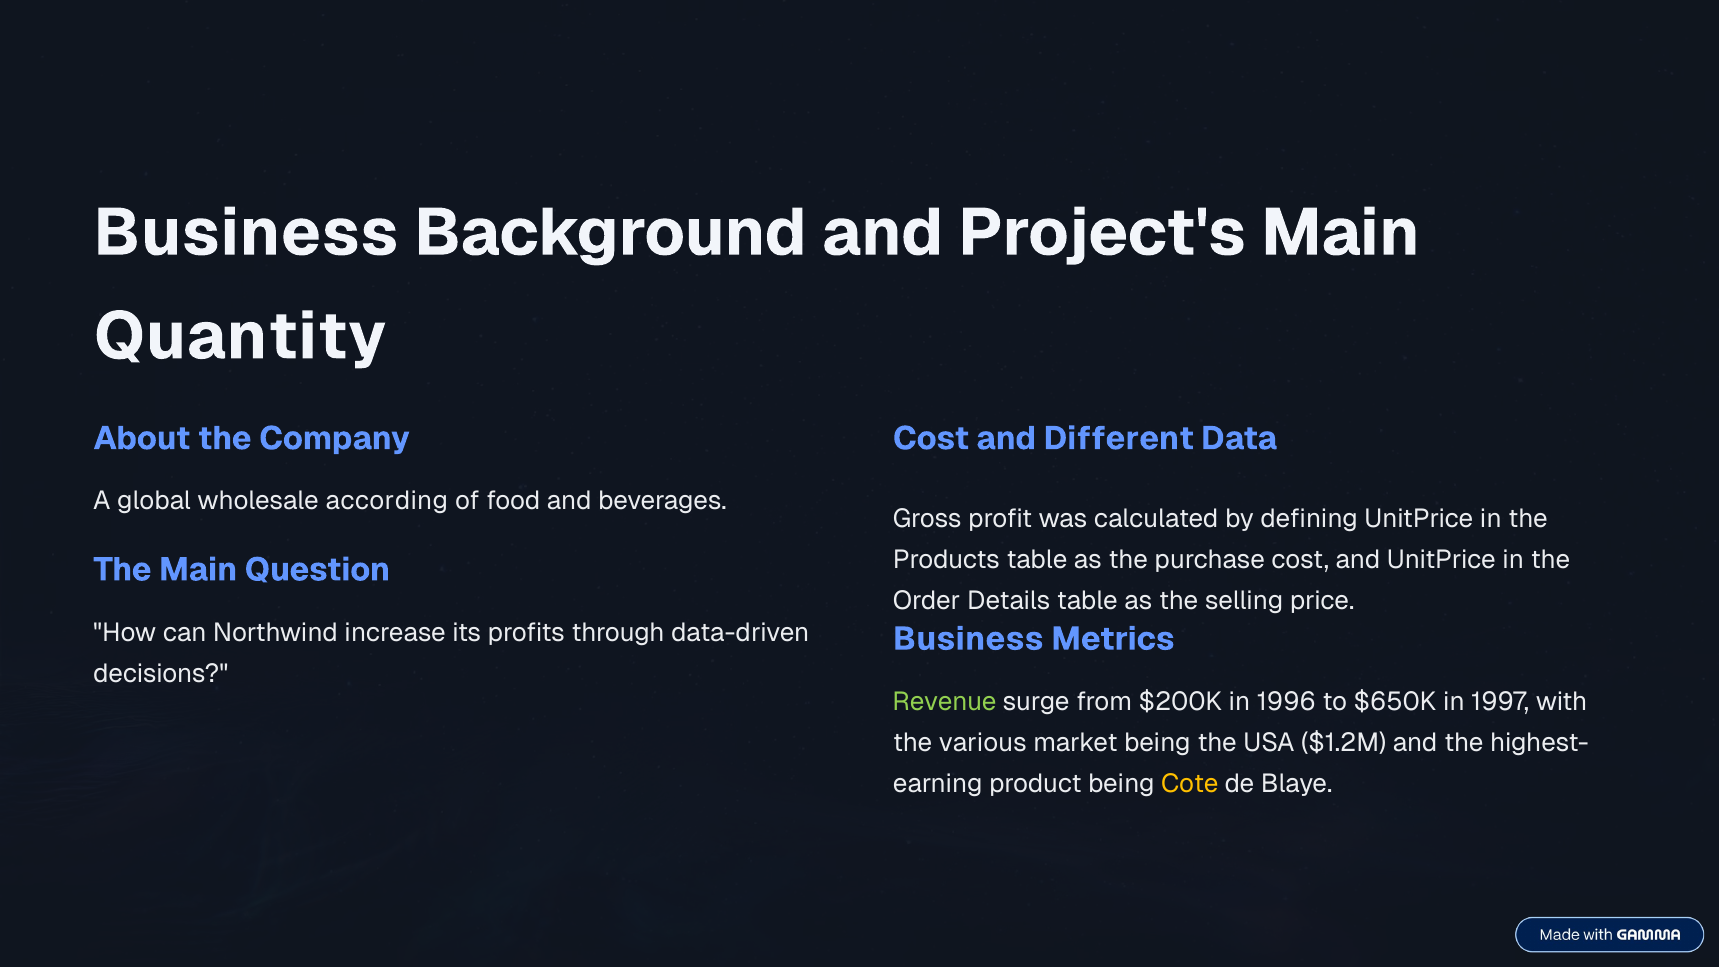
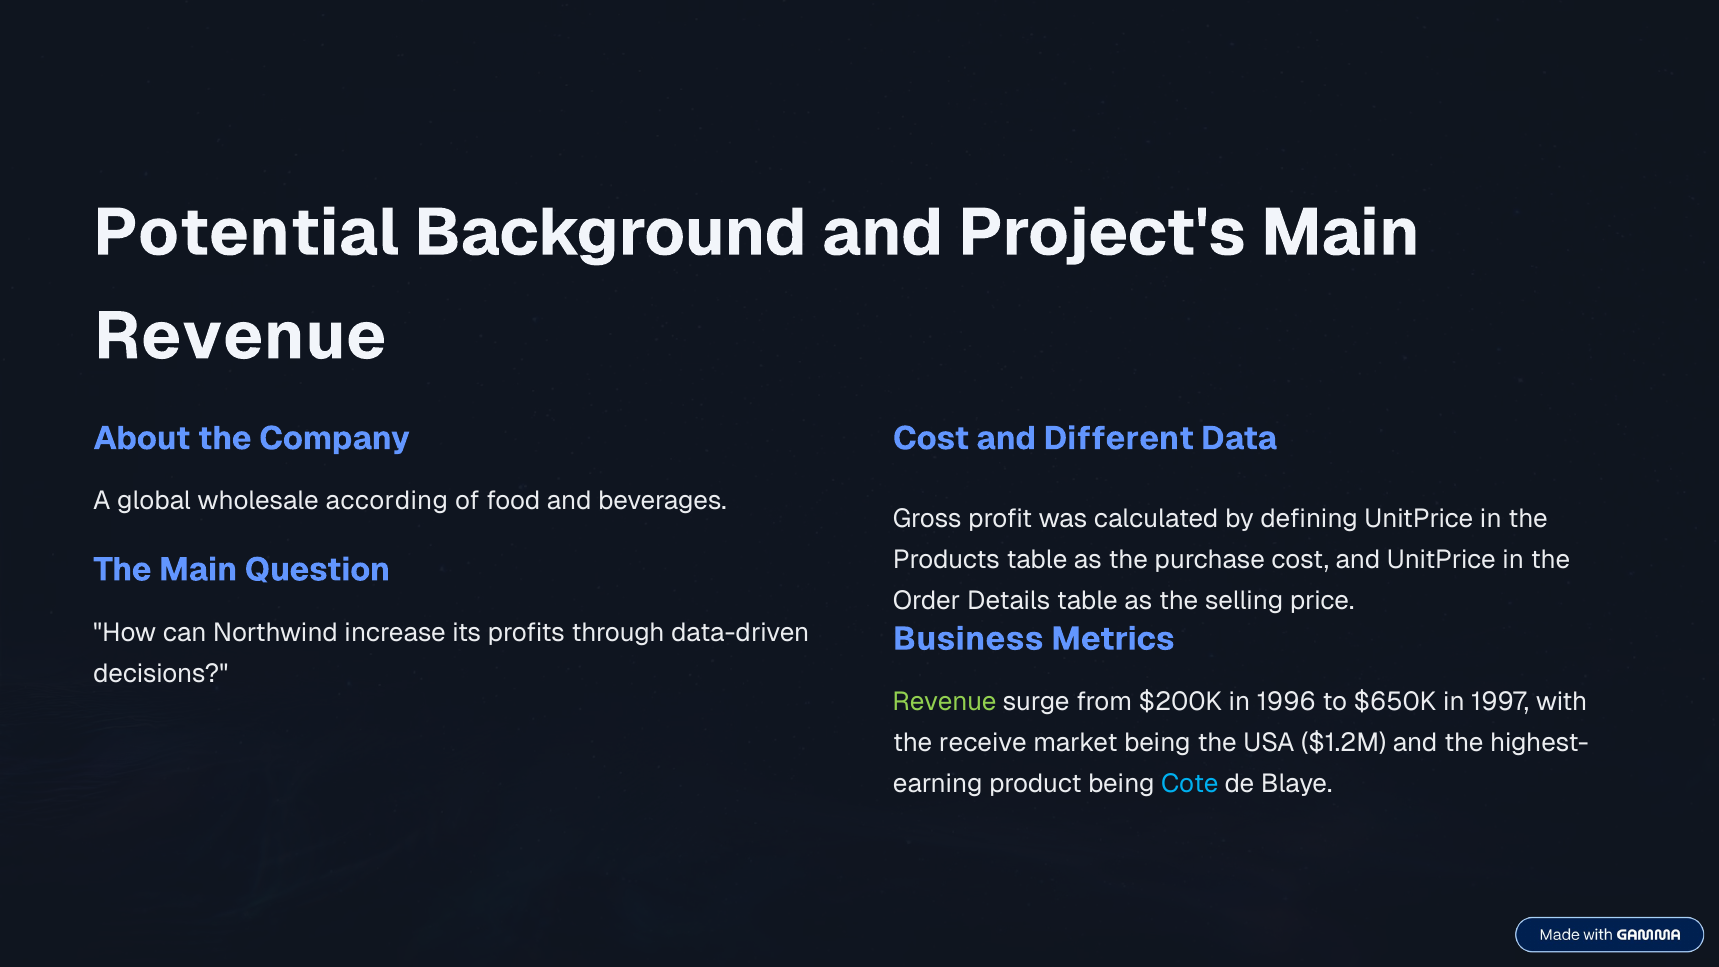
Business: Business -> Potential (246, 233)
Quantity: Quantity -> Revenue (240, 336)
various: various -> receive (983, 743)
Cote colour: yellow -> light blue (1190, 784)
